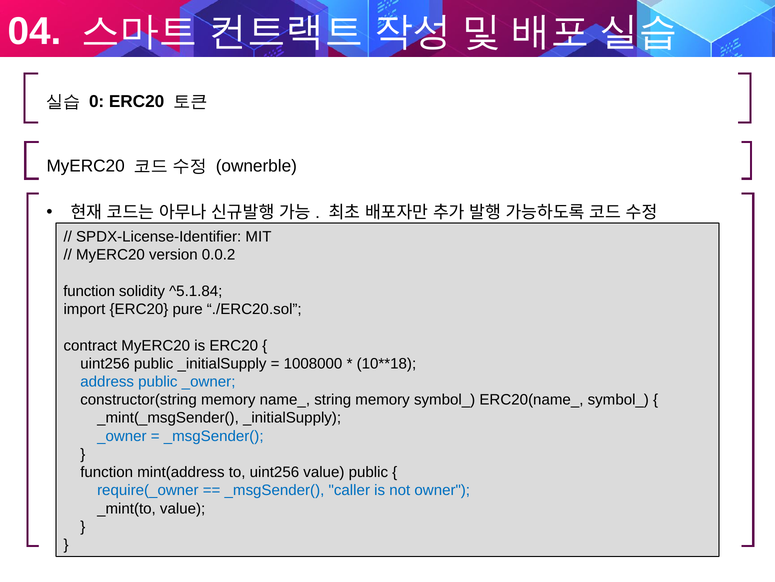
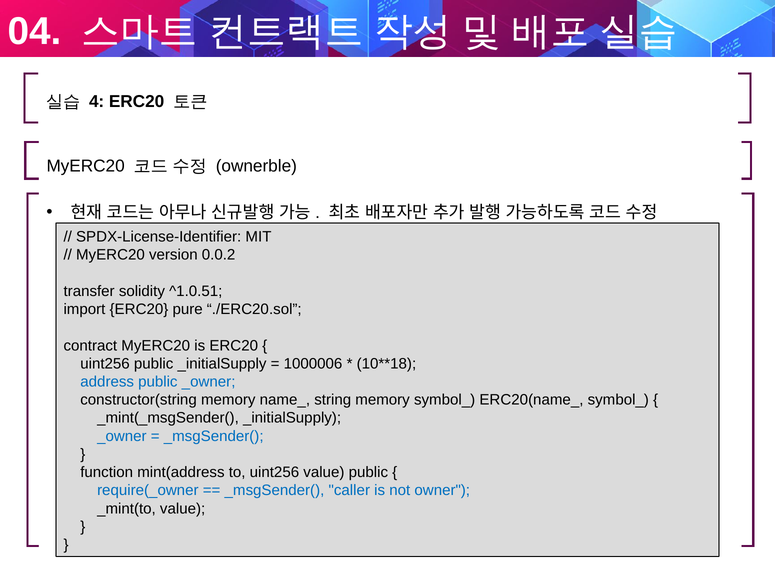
0: 0 -> 4 (97, 101)
function: function -> transfer (89, 291)
^5.1.84: ^5.1.84 -> ^1.0.51 (196, 291)
1008000: 1008000 -> 1000006 (313, 363)
